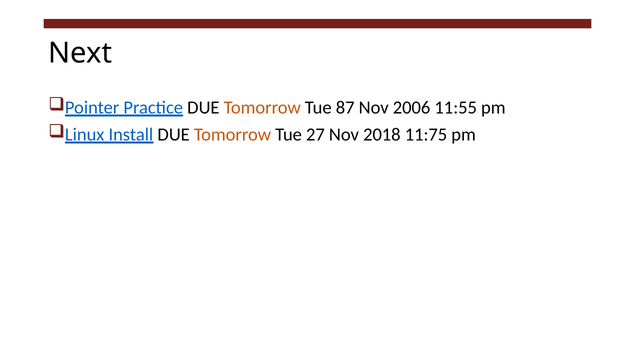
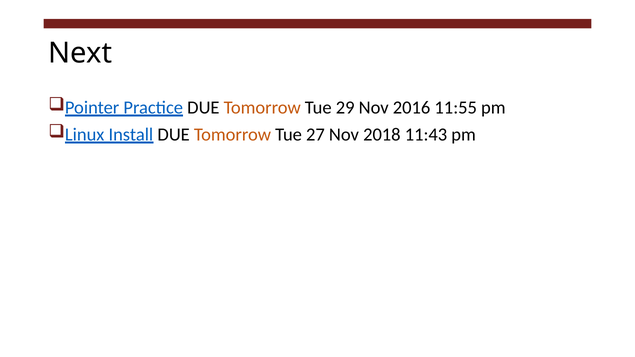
87: 87 -> 29 (345, 108)
2006: 2006 -> 2016 (412, 108)
11:75: 11:75 -> 11:43 (426, 135)
